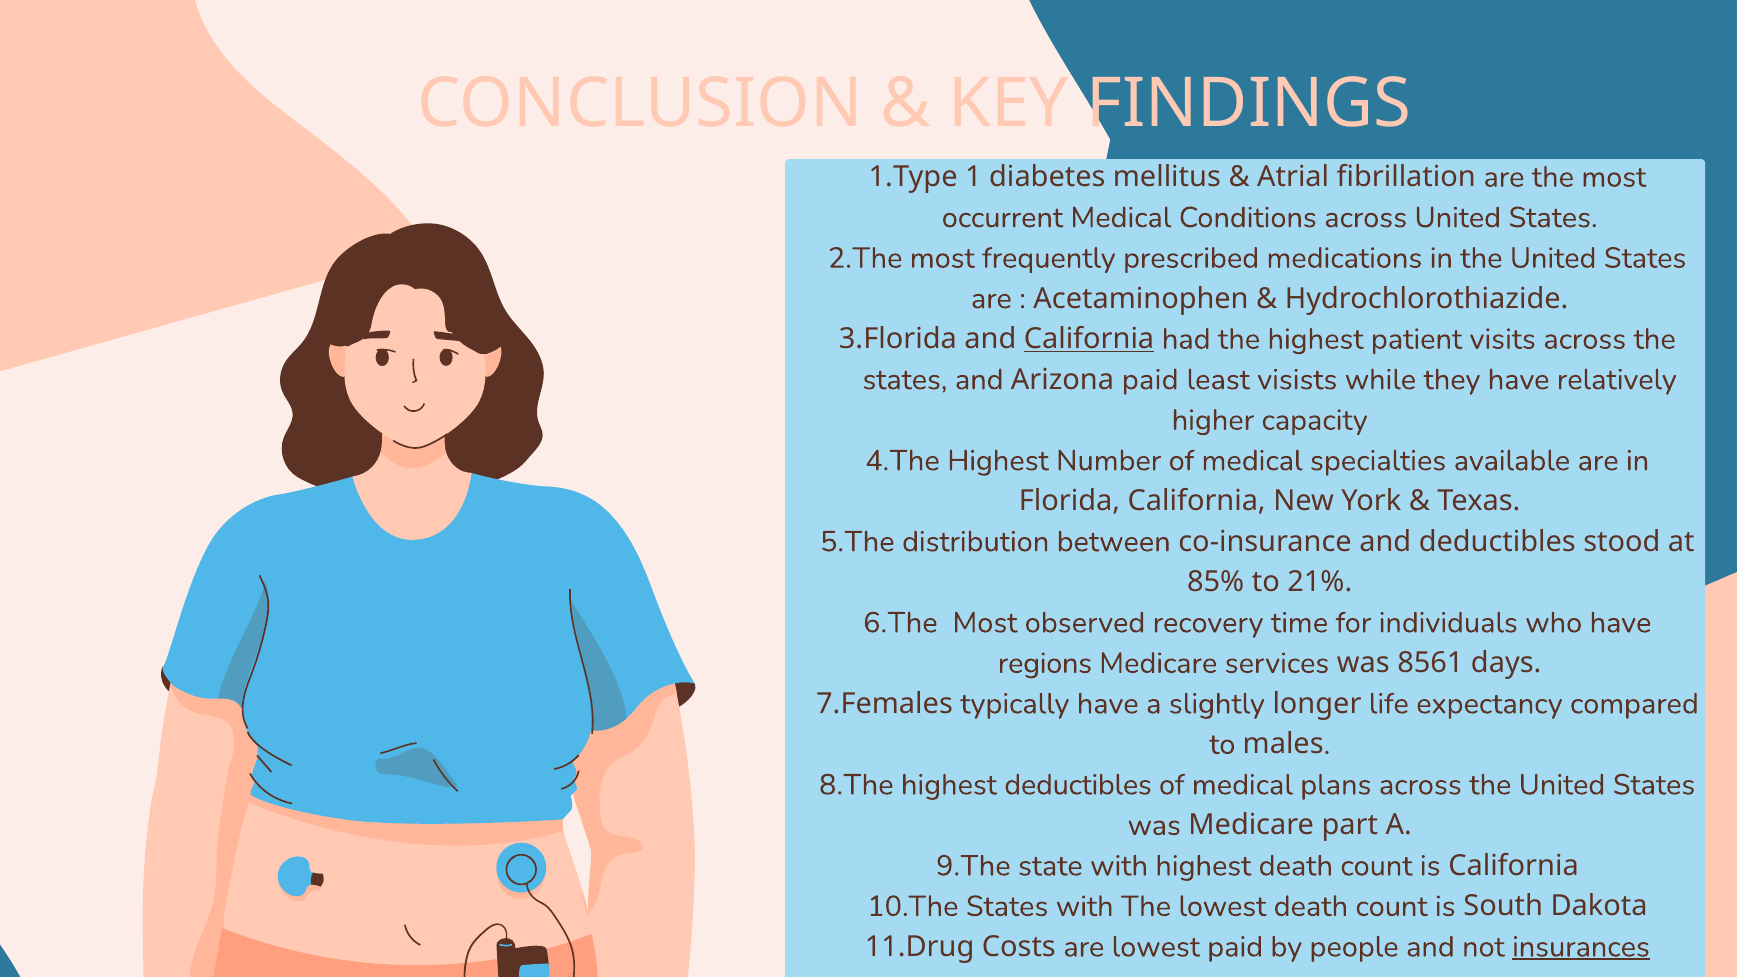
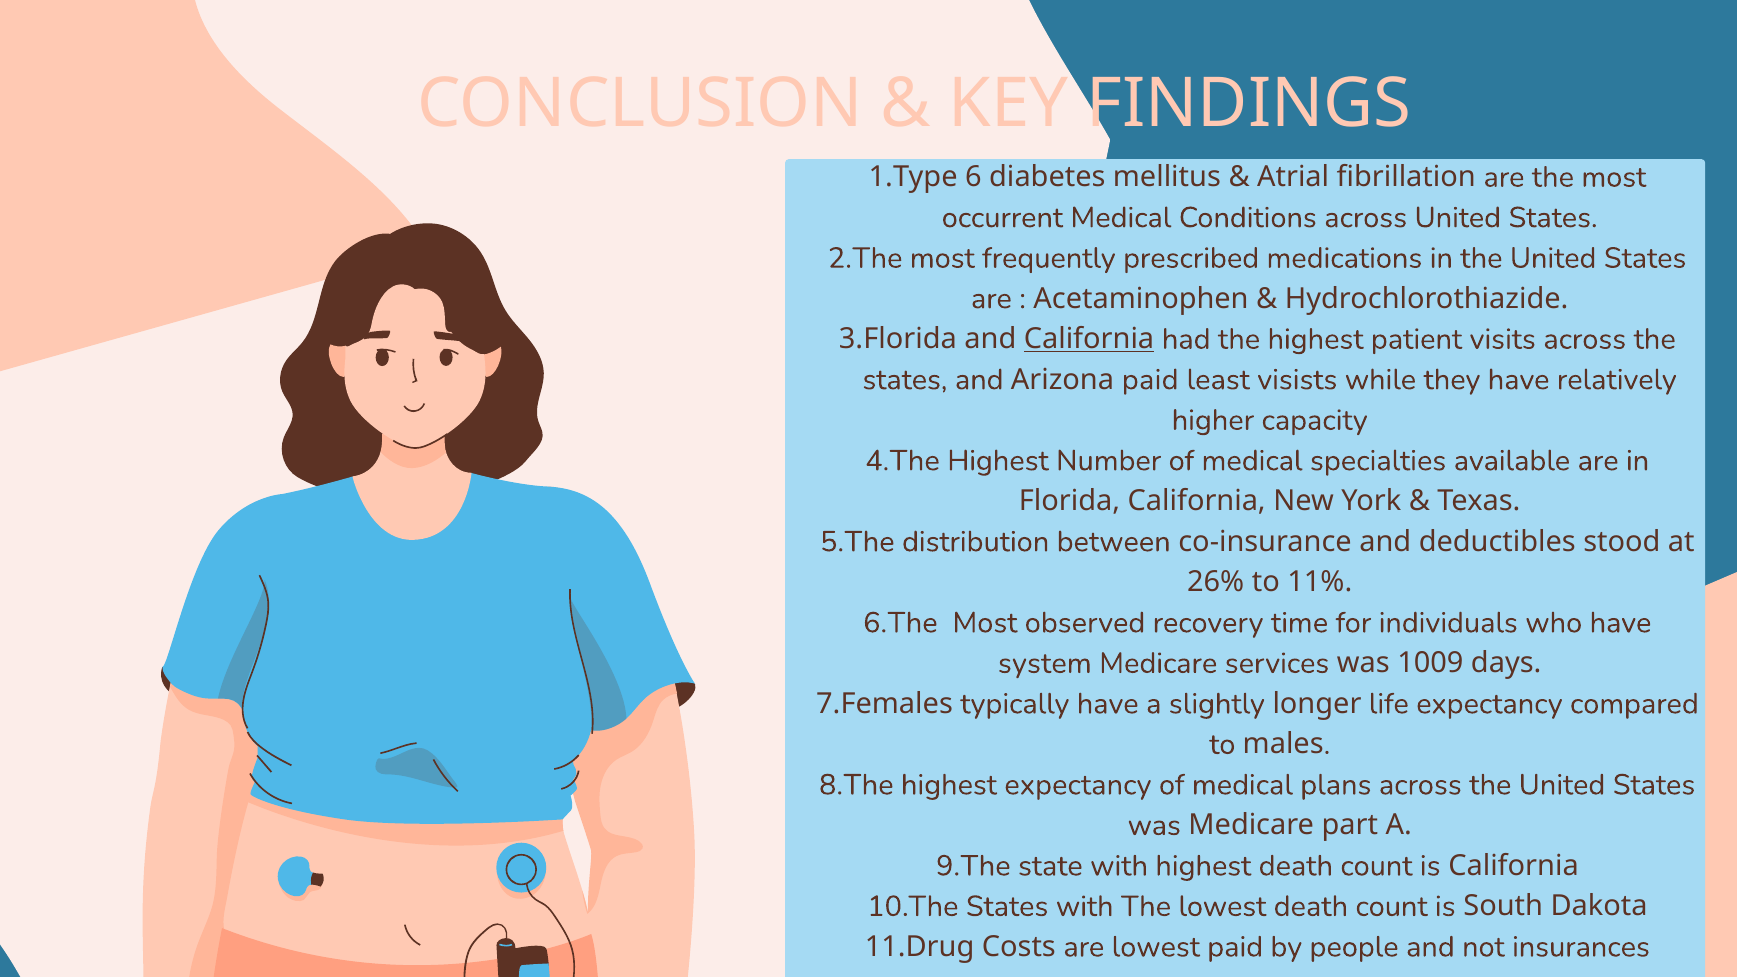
1: 1 -> 6 (973, 177)
85%: 85% -> 26% (1216, 582)
21%: 21% -> 11% (1320, 582)
regions: regions -> system (1045, 663)
8561: 8561 -> 1009 (1430, 663)
highest deductibles: deductibles -> expectancy (1078, 785)
insurances underline: present -> none (1581, 947)
